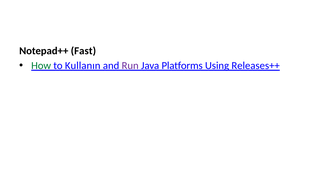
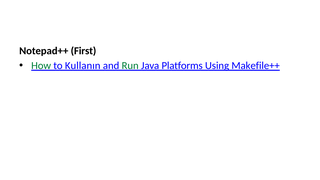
Fast: Fast -> First (83, 51)
Run colour: purple -> green (130, 66)
Releases++: Releases++ -> Makefile++ (256, 66)
